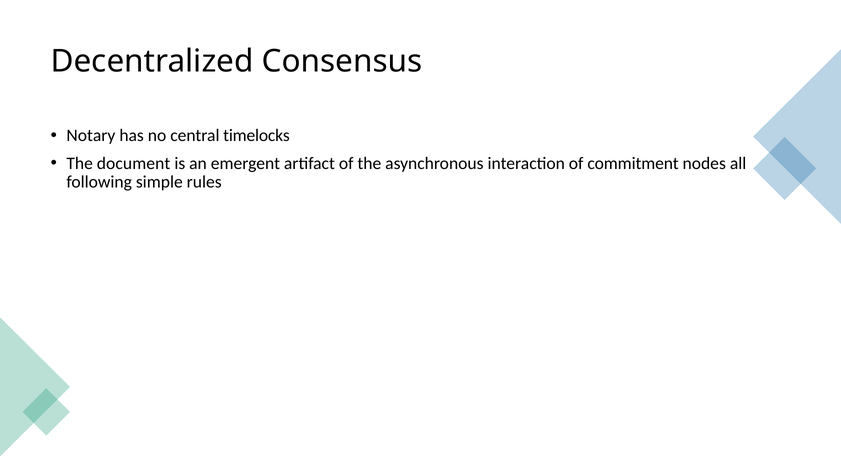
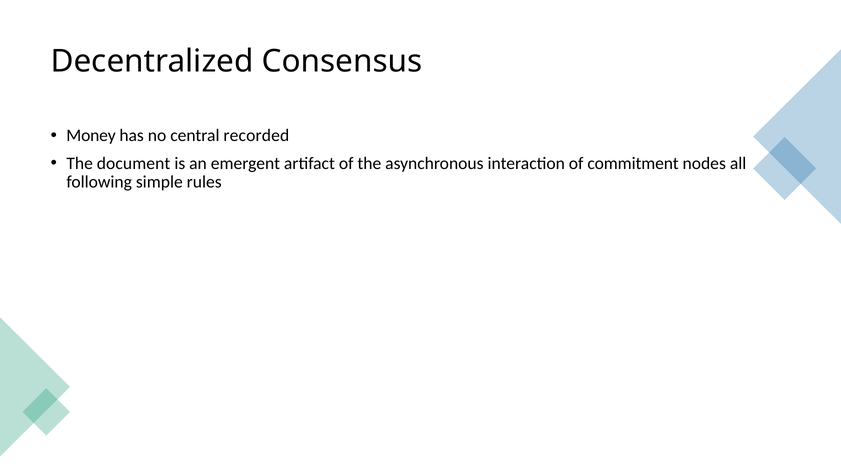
Notary: Notary -> Money (91, 136)
timelocks: timelocks -> recorded (256, 136)
